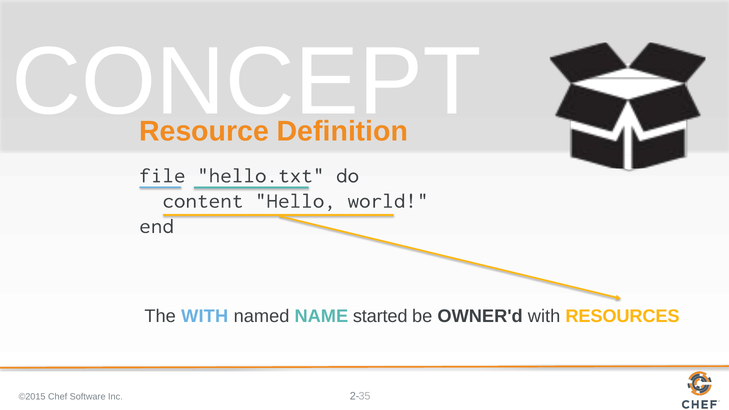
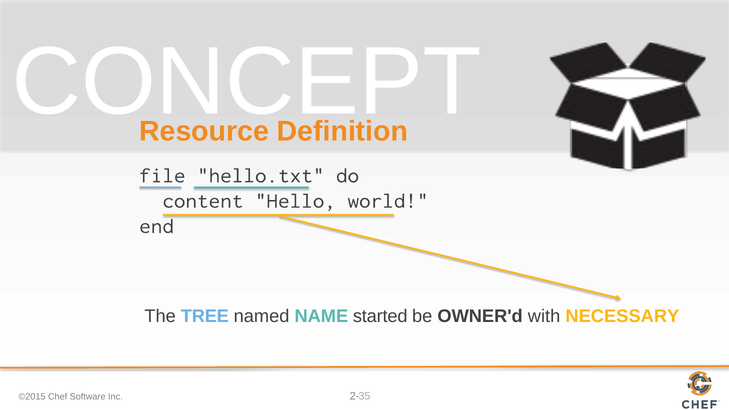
The WITH: WITH -> TREE (205, 316)
RESOURCES: RESOURCES -> NECESSARY (622, 316)
